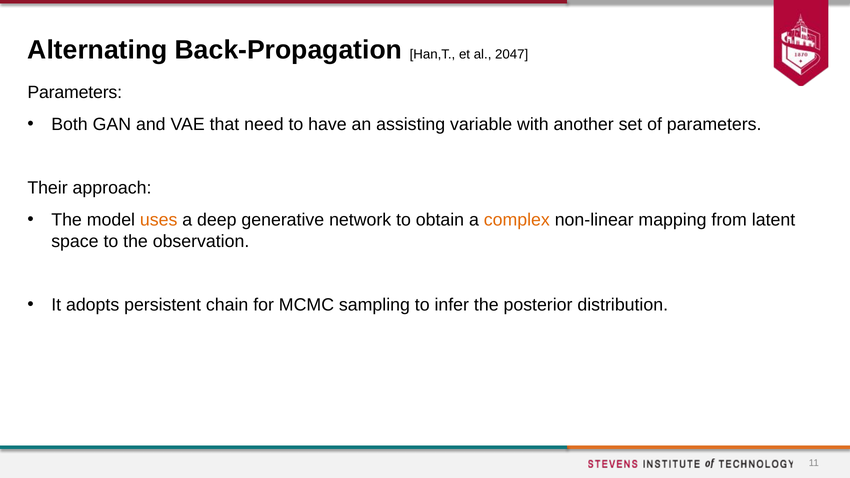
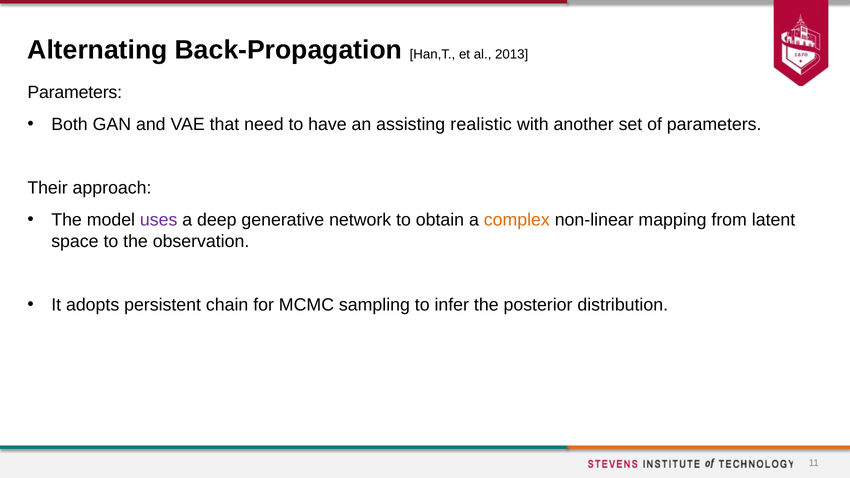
2047: 2047 -> 2013 (512, 54)
variable: variable -> realistic (481, 124)
uses colour: orange -> purple (159, 220)
